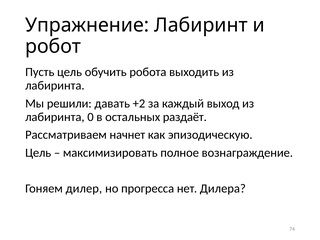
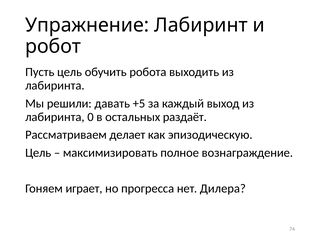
+2: +2 -> +5 (139, 103)
начнет: начнет -> делает (127, 135)
дилер: дилер -> играет (84, 188)
